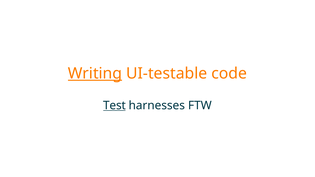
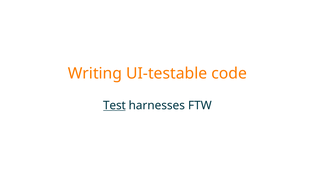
Writing underline: present -> none (95, 74)
